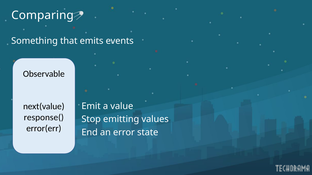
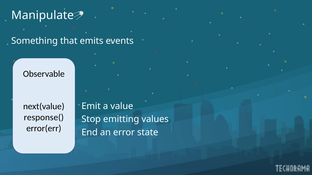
Comparing: Comparing -> Manipulate (43, 15)
